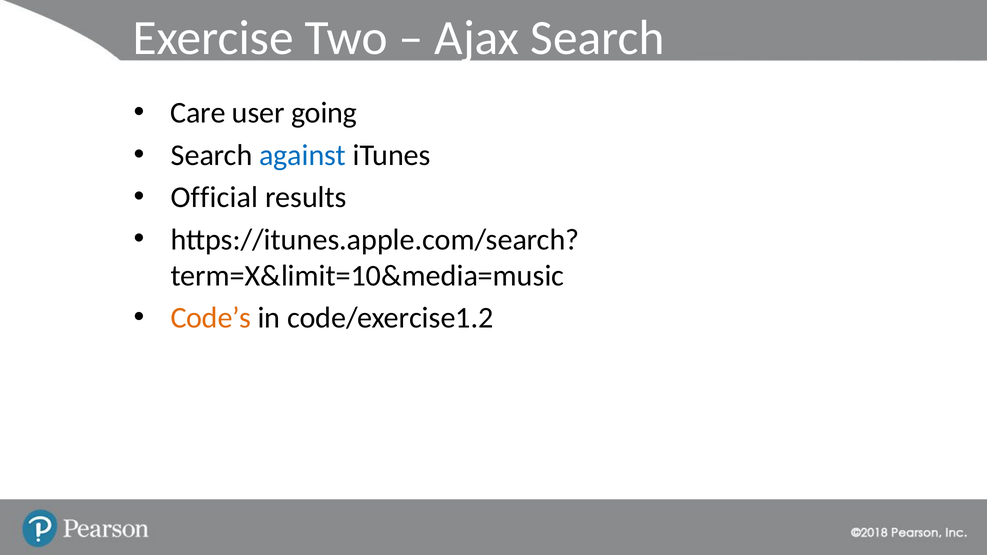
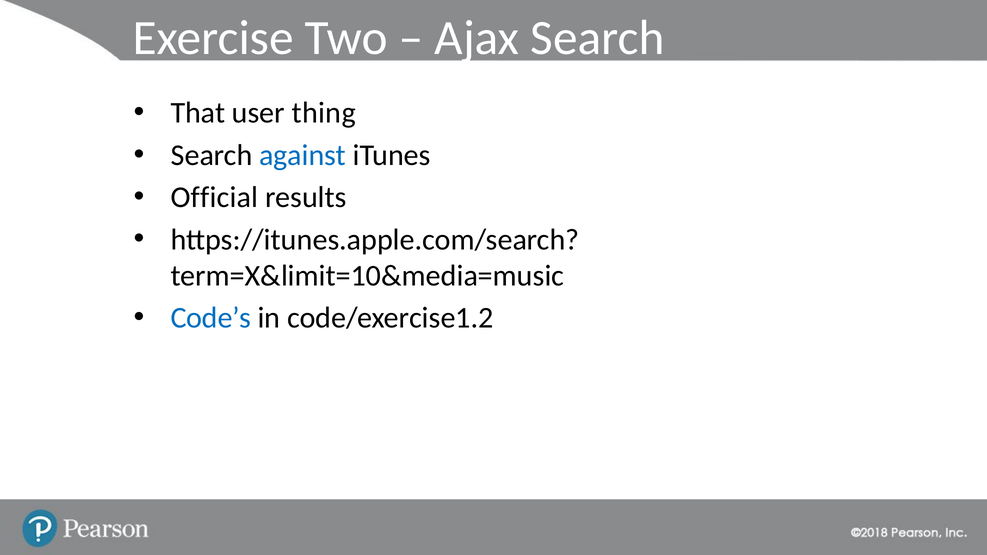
Care: Care -> That (198, 113)
going: going -> thing (324, 113)
Code’s colour: orange -> blue (211, 318)
